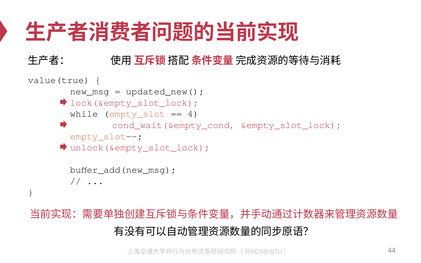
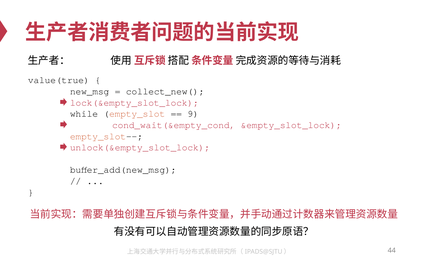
updated_new(: updated_new( -> collect_new( (165, 91)
4: 4 -> 9 (193, 114)
